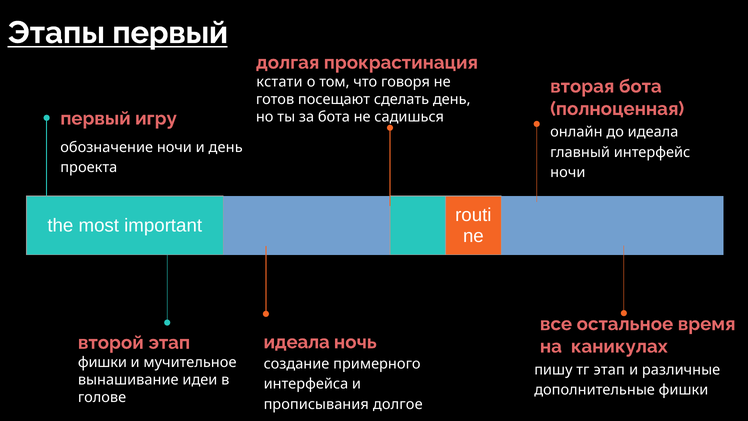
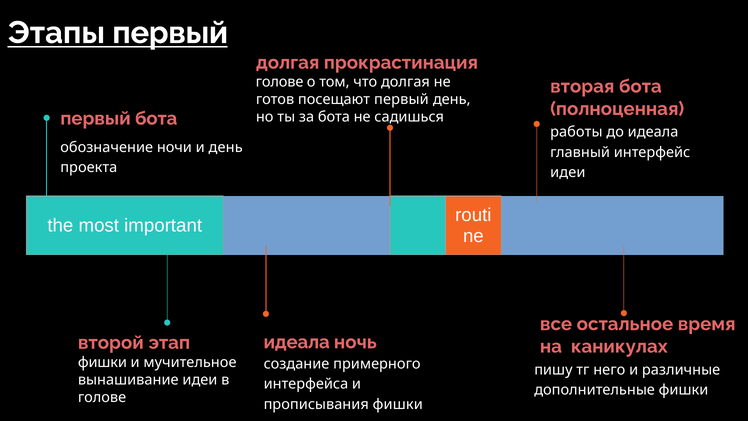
кстати: кстати -> голове (280, 82)
что говоря: говоря -> долгая (405, 82)
посещают сделать: сделать -> первый (401, 100)
первый игру: игру -> бота (156, 118)
онлайн: онлайн -> работы (576, 132)
ночи: ночи -> идеи (568, 172)
тг этап: этап -> него (609, 370)
прописывания долгое: долгое -> фишки (398, 404)
